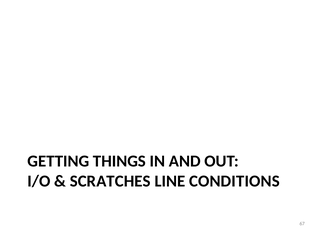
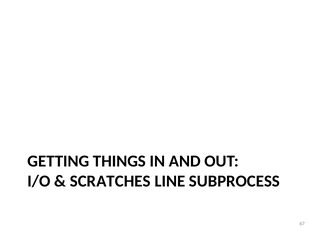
CONDITIONS: CONDITIONS -> SUBPROCESS (234, 182)
